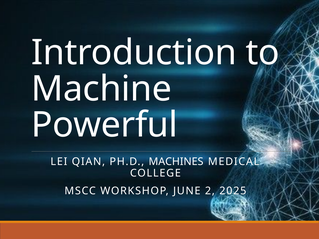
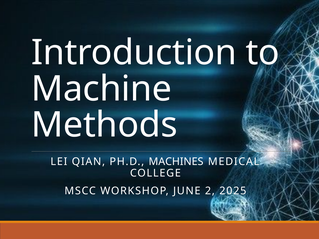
Powerful: Powerful -> Methods (104, 125)
